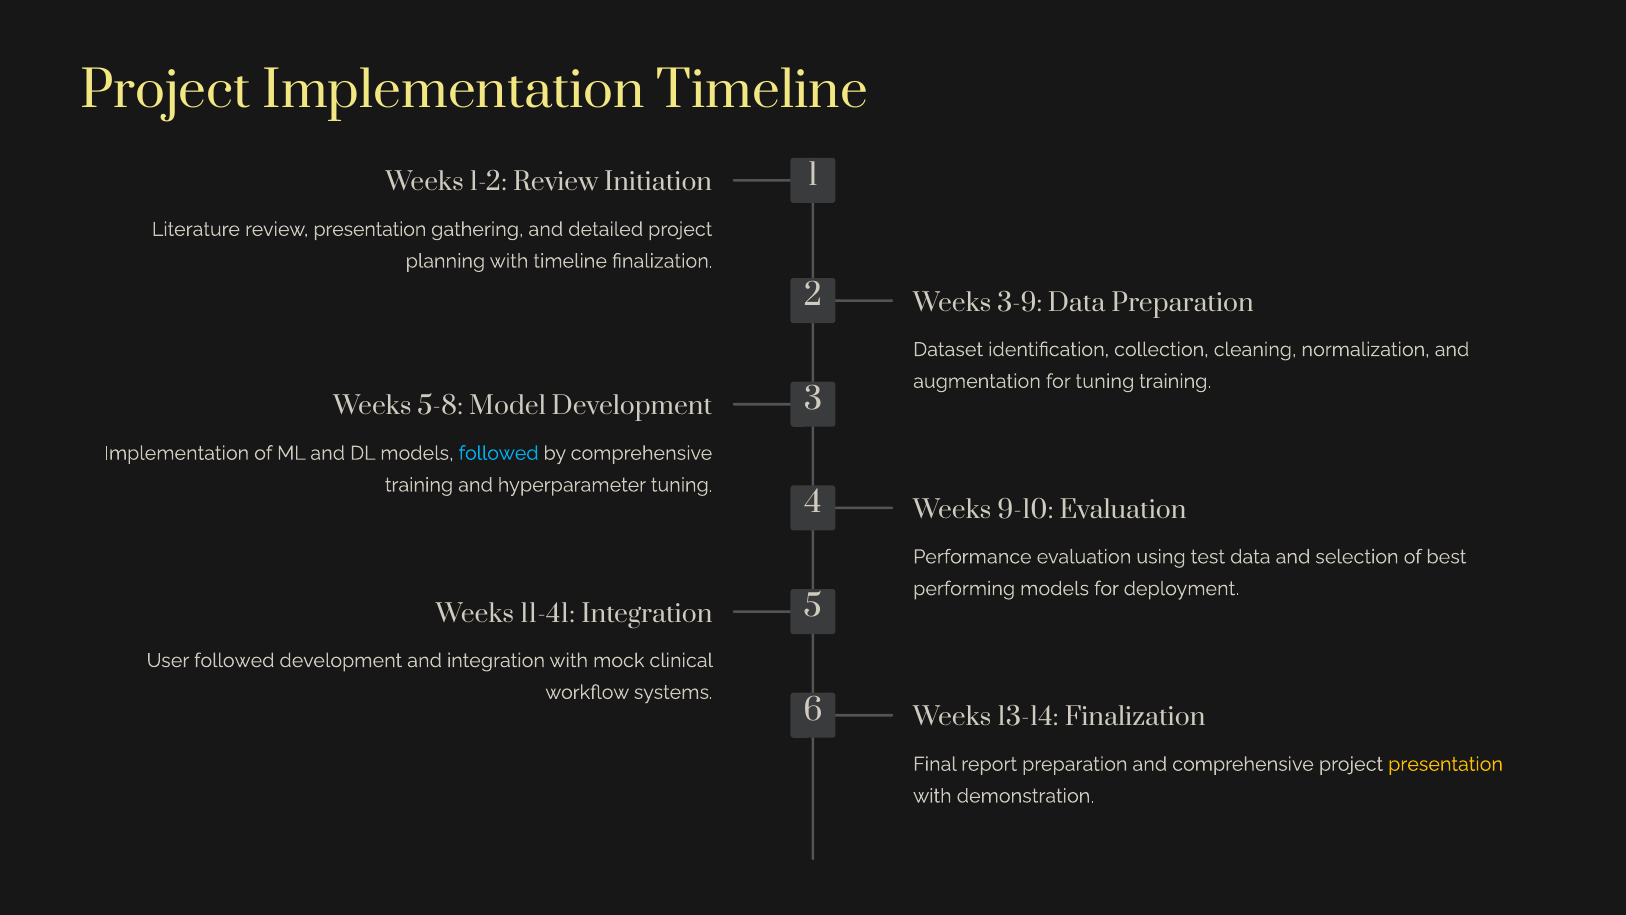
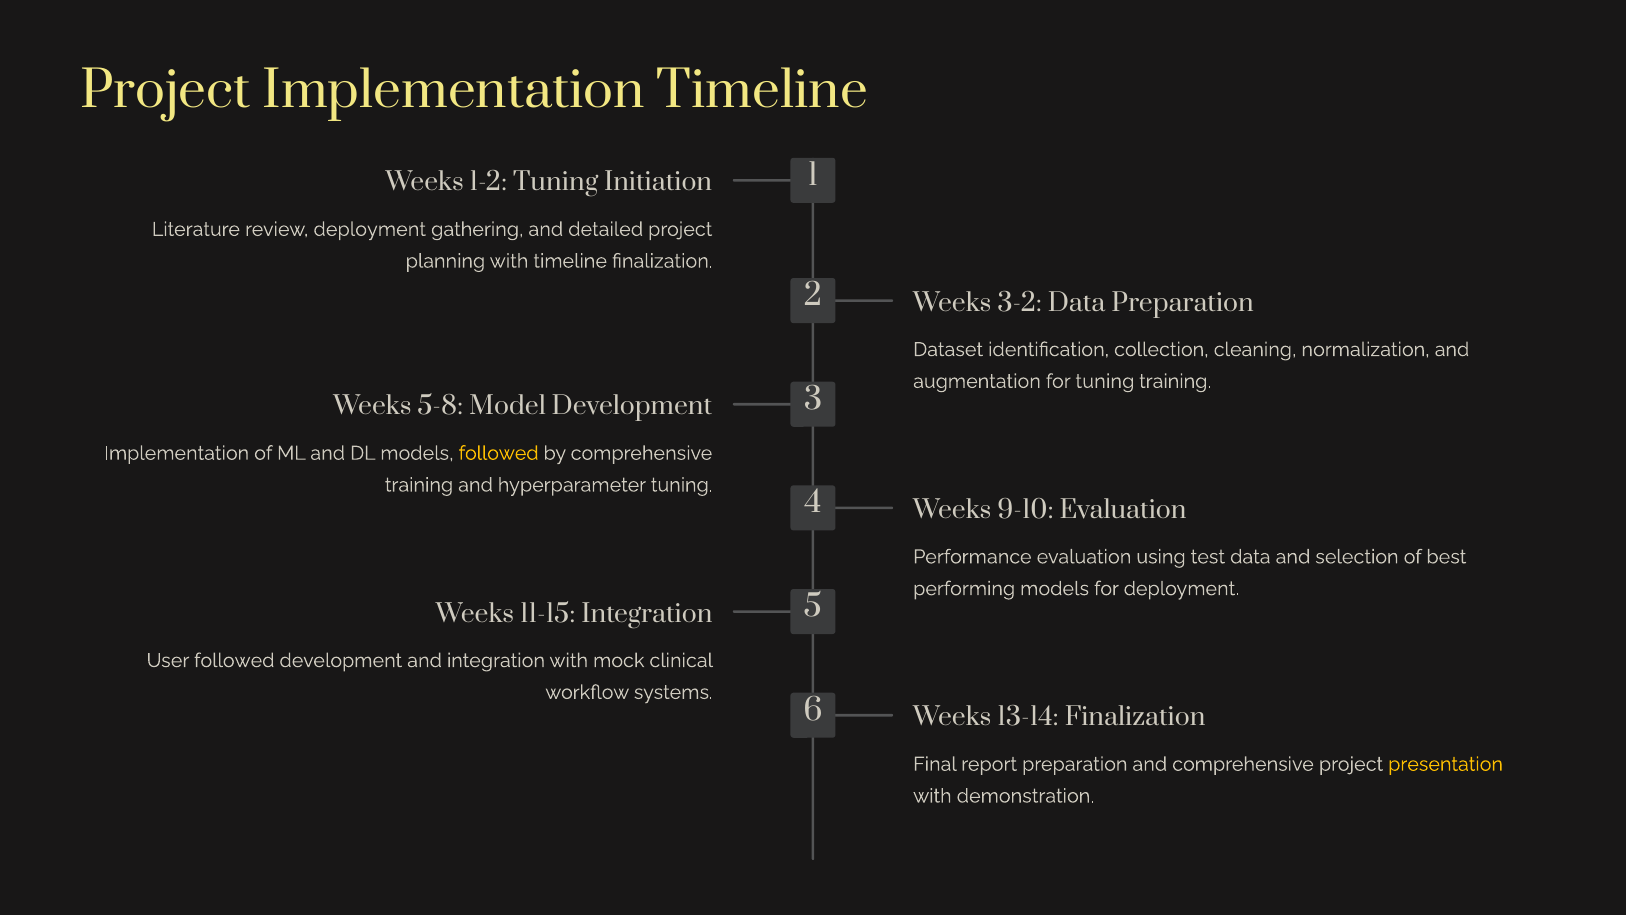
1-2 Review: Review -> Tuning (556, 183)
review presentation: presentation -> deployment (370, 229)
3-9: 3-9 -> 3-2 (1020, 303)
followed colour: light blue -> yellow (499, 453)
11-41: 11-41 -> 11-15 (548, 614)
